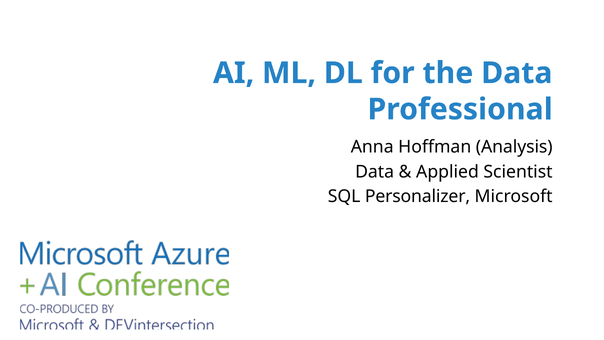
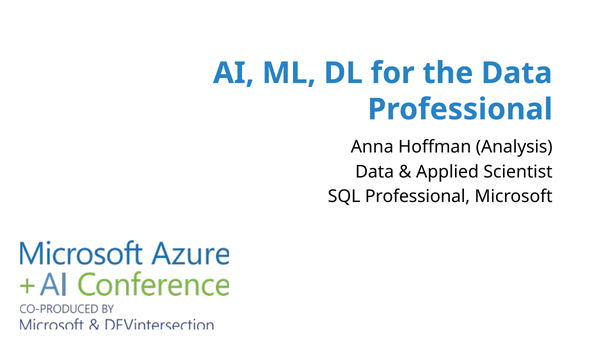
SQL Personalizer: Personalizer -> Professional (417, 196)
